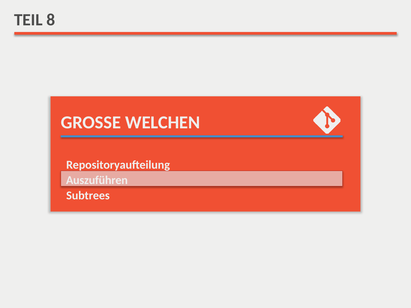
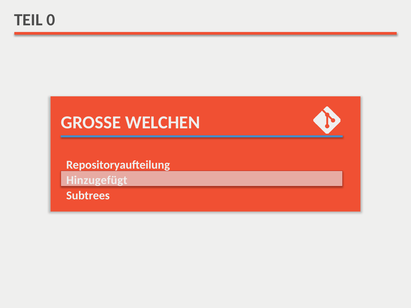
8: 8 -> 0 (51, 20)
Auszuführen: Auszuführen -> Hinzugefügt (97, 180)
